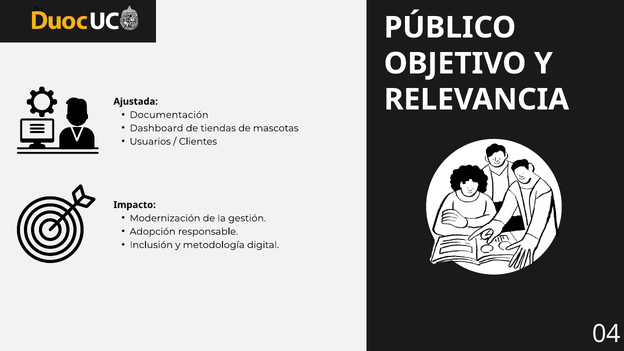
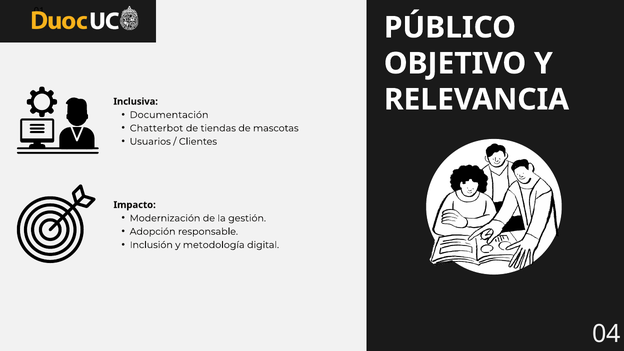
Ajustada: Ajustada -> Inclusiva (136, 102)
Dashboard: Dashboard -> Chatterbot (156, 128)
